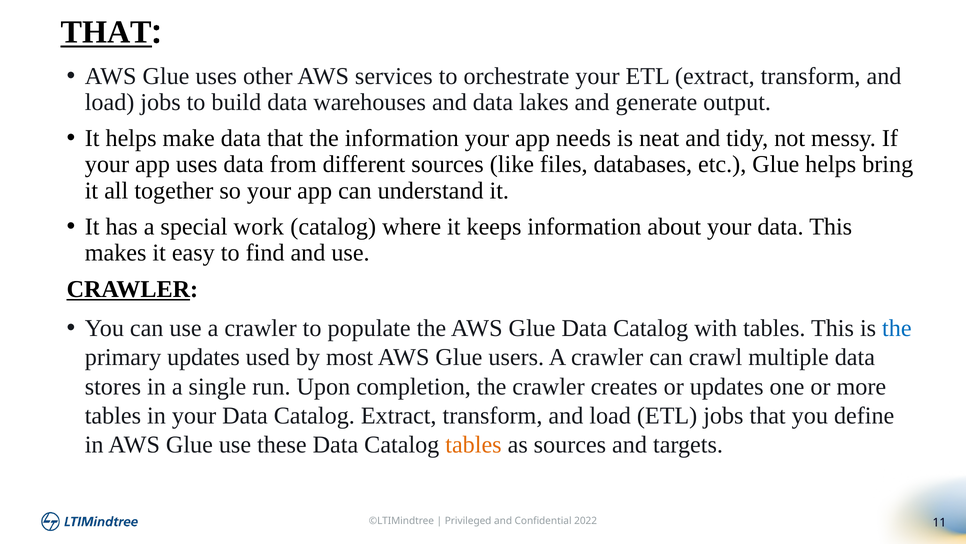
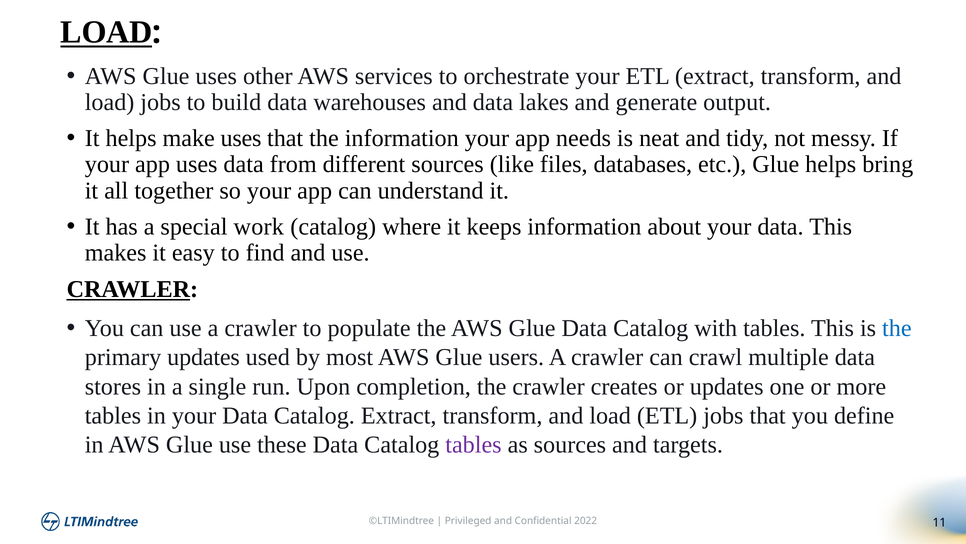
THAT: THAT -> LOAD (106, 32)
make data: data -> uses (241, 138)
tables colour: orange -> purple (473, 444)
